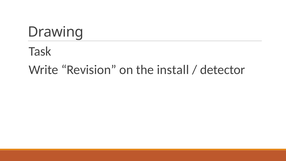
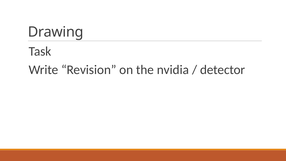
install: install -> nvidia (173, 70)
